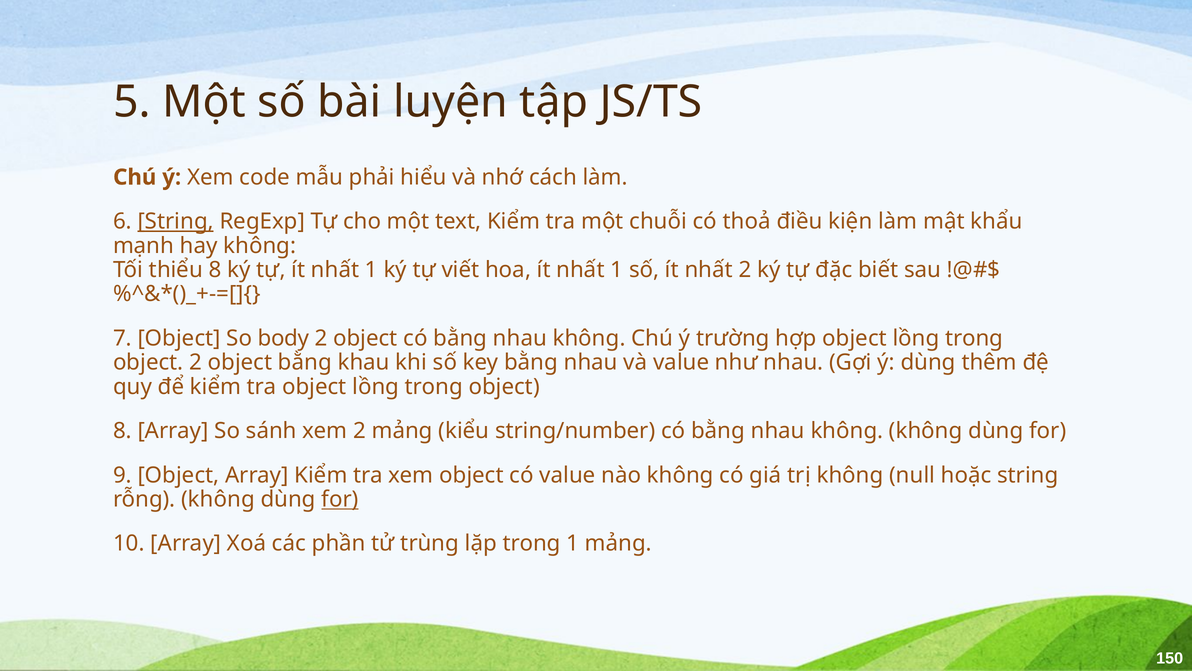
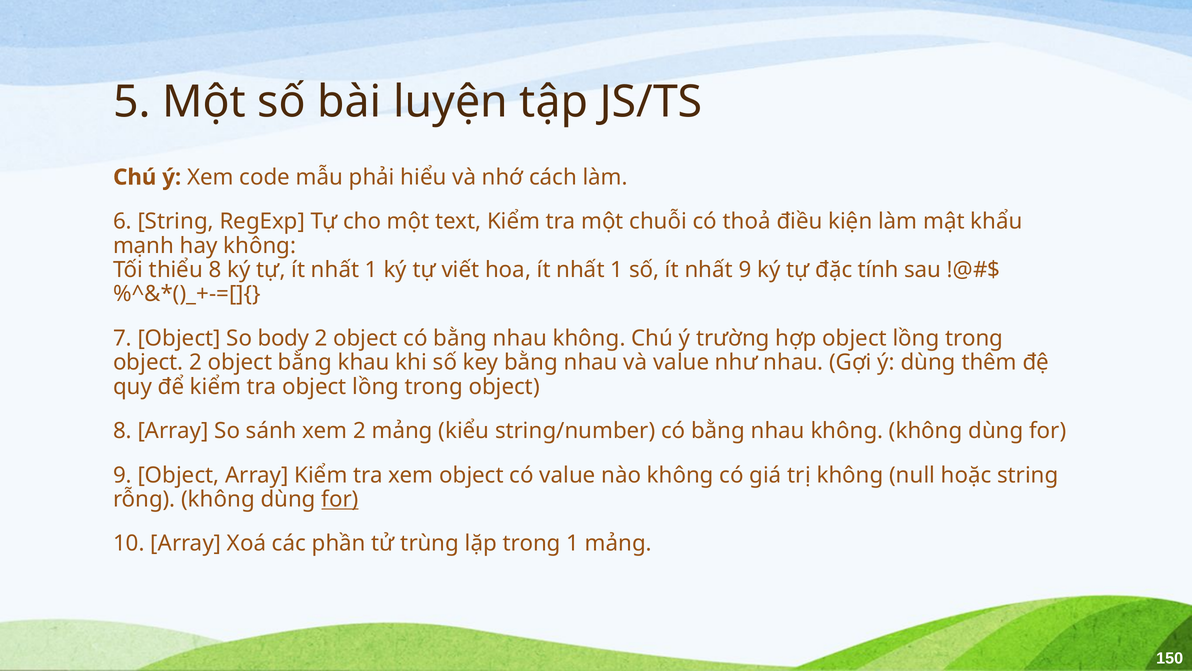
String underline: present -> none (176, 221)
nhất 2: 2 -> 9 (745, 270)
biết: biết -> tính (878, 270)
